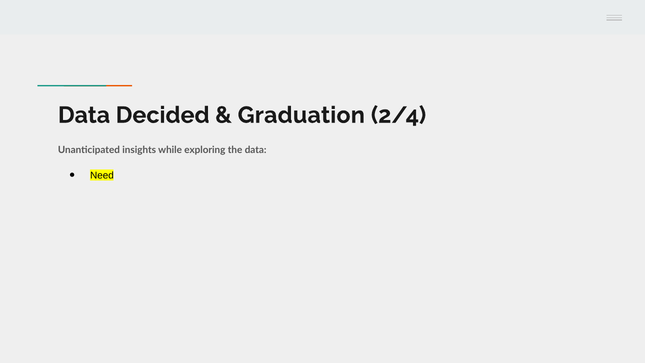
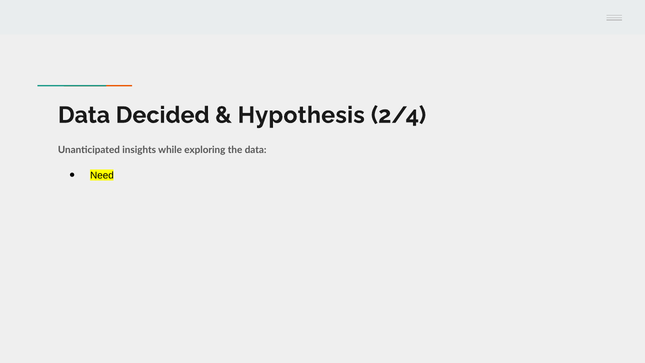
Graduation: Graduation -> Hypothesis (301, 115)
